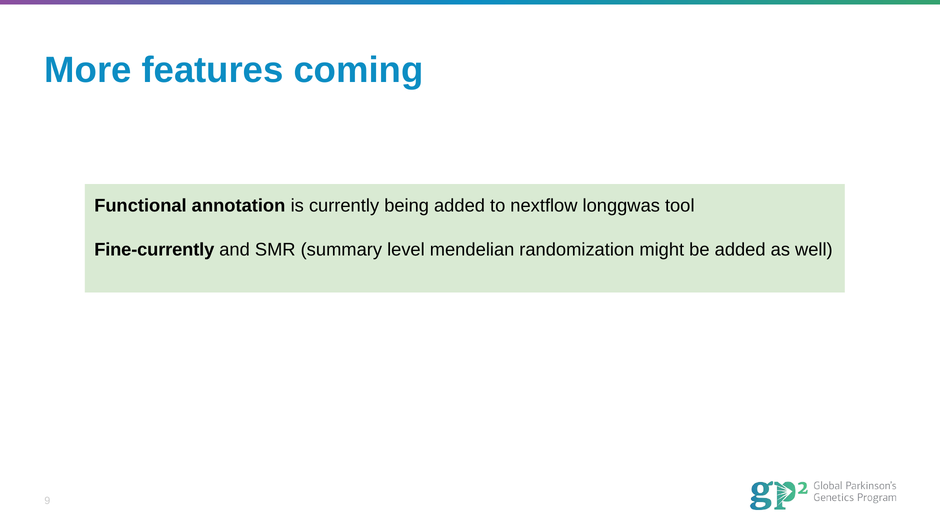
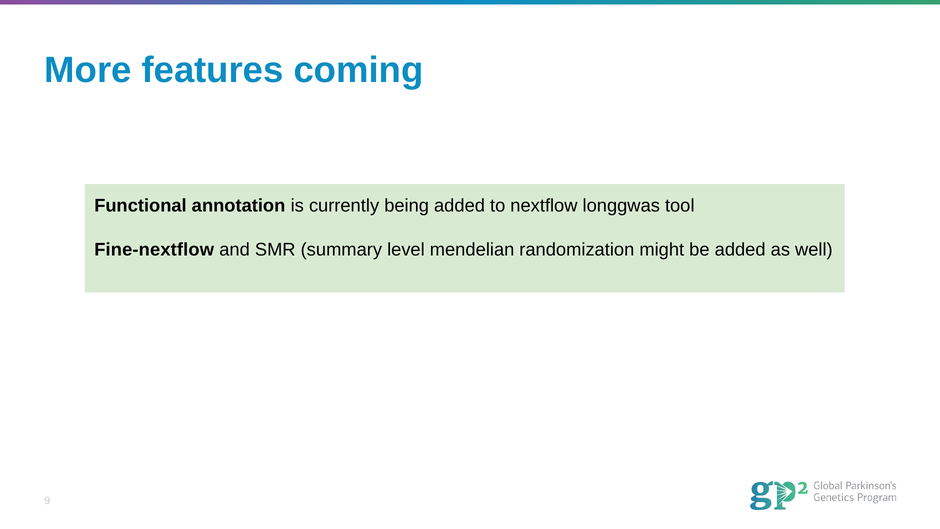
Fine-currently: Fine-currently -> Fine-nextflow (154, 250)
